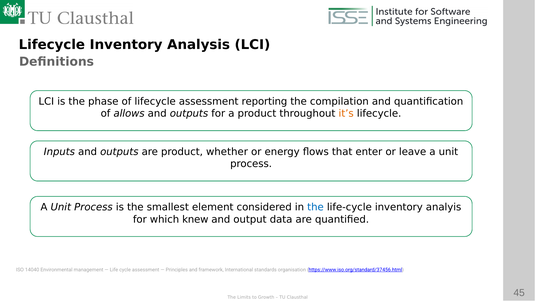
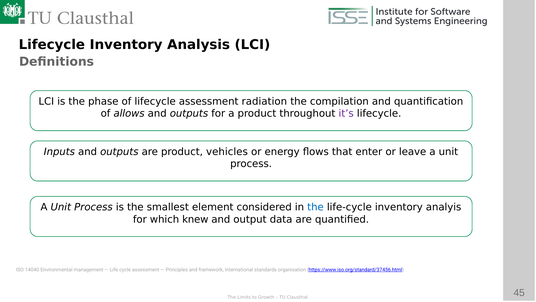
reporting: reporting -> radiation (264, 101)
it’s colour: orange -> purple (346, 113)
whether: whether -> vehicles (227, 152)
